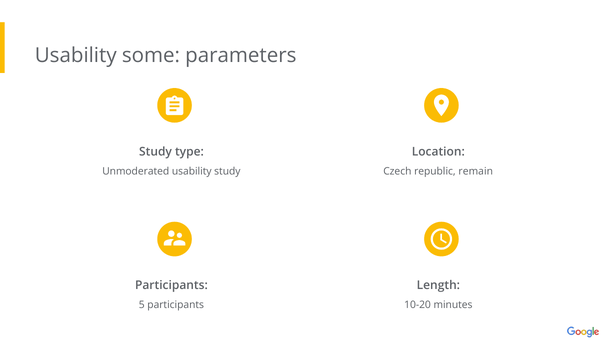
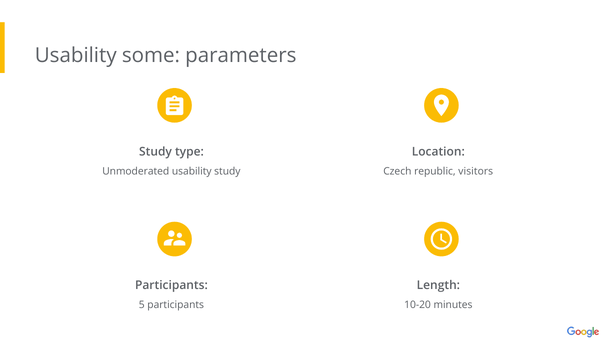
remain: remain -> visitors (476, 171)
